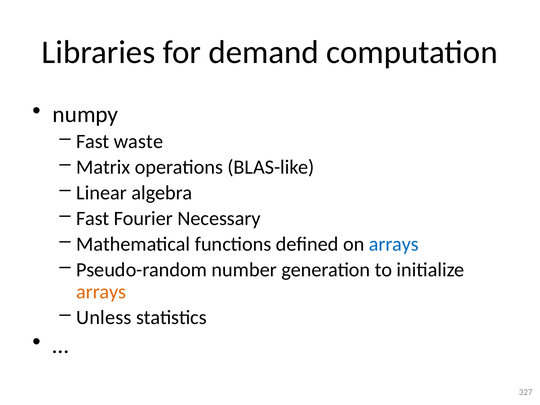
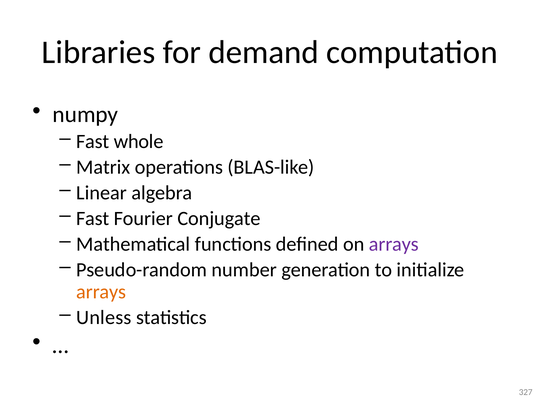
waste: waste -> whole (139, 141)
Necessary: Necessary -> Conjugate (219, 218)
arrays colour: blue -> purple (394, 244)
